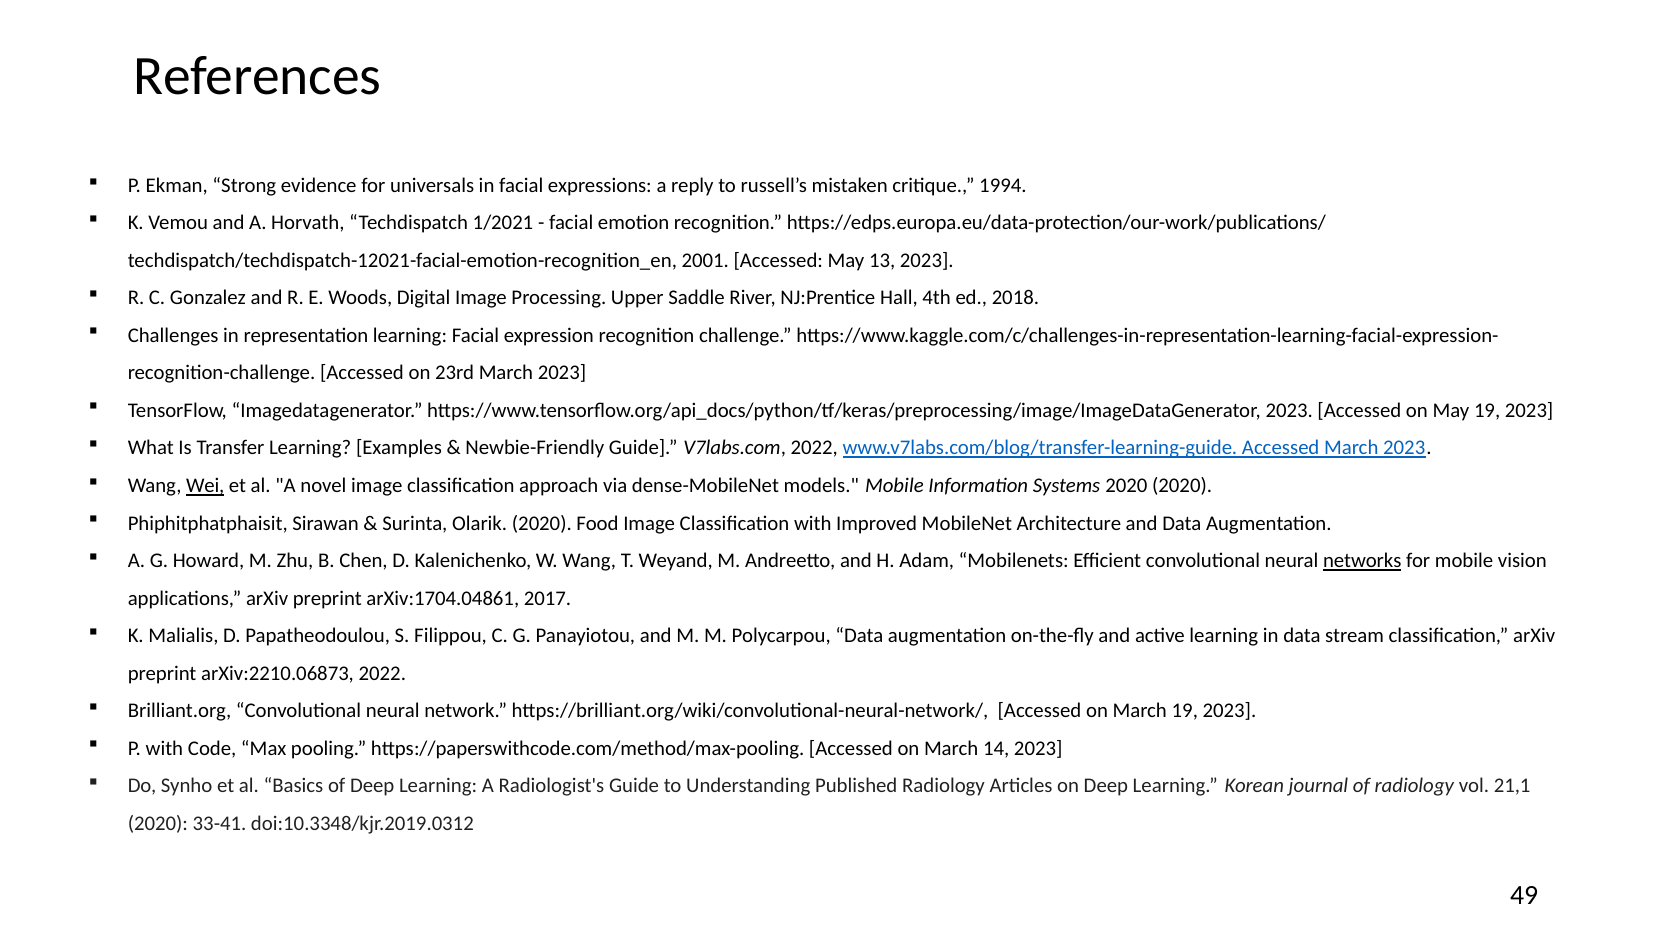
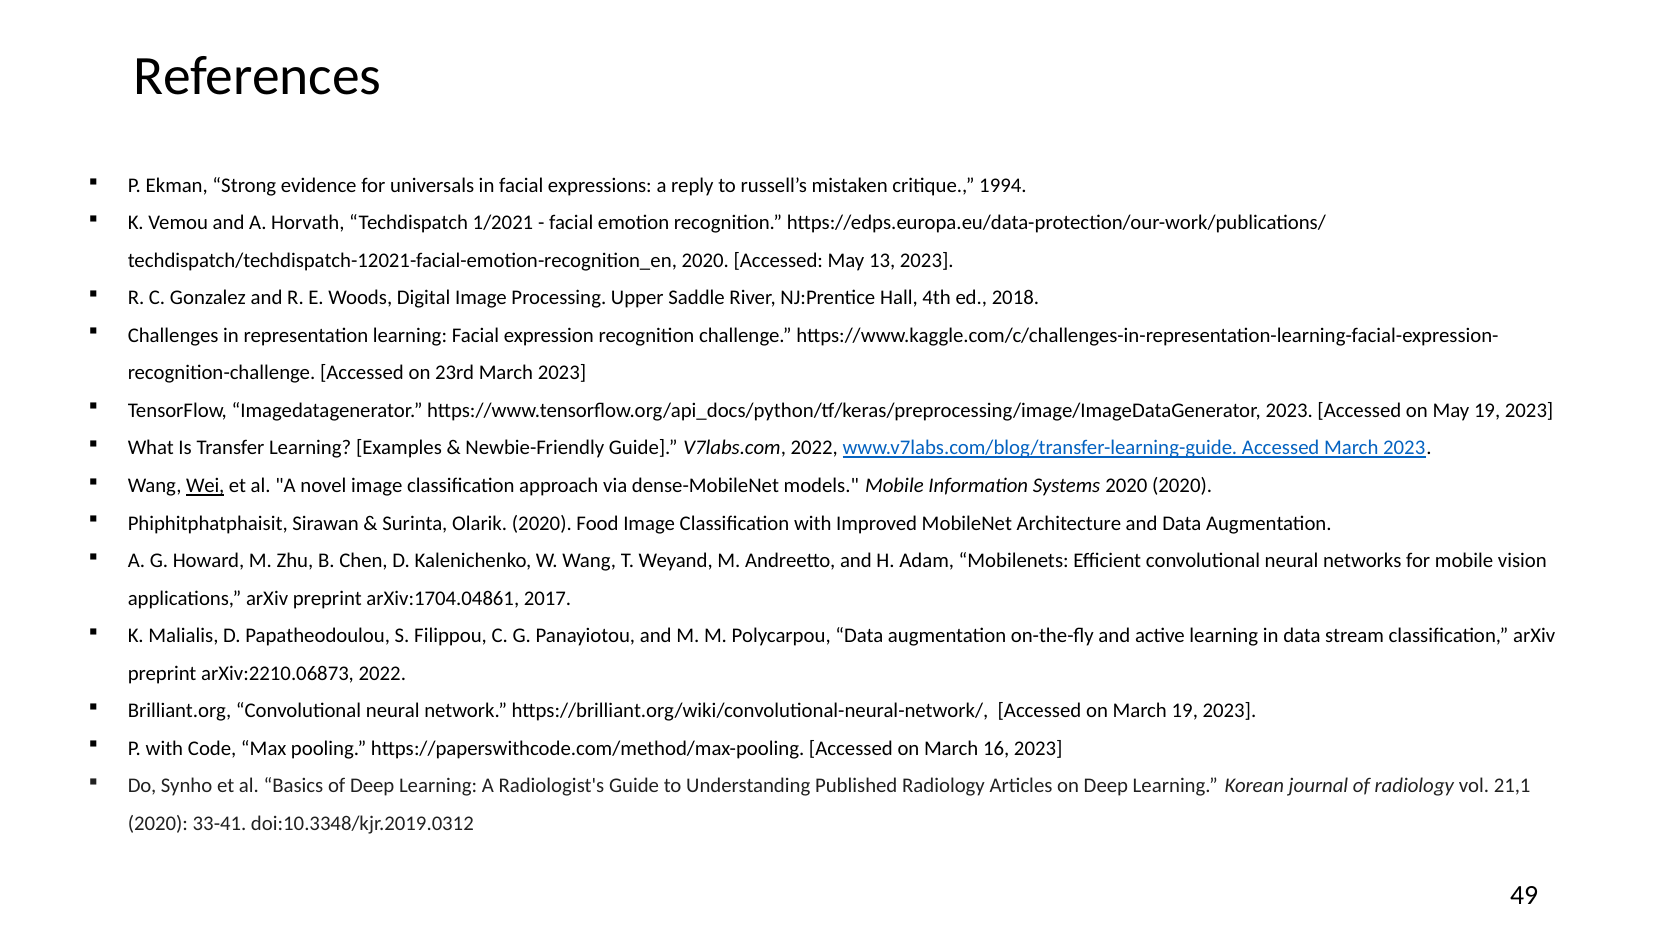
techdispatch/techdispatch-12021-facial-emotion-recognition_en 2001: 2001 -> 2020 (705, 260)
networks underline: present -> none (1362, 561)
14: 14 -> 16 (996, 748)
